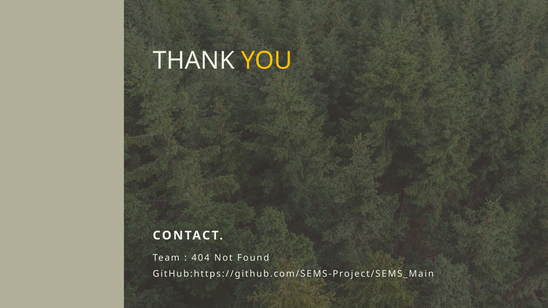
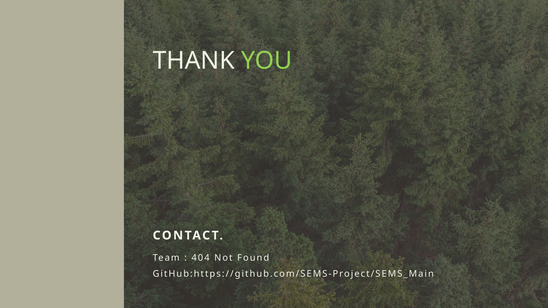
YOU colour: yellow -> light green (267, 61)
